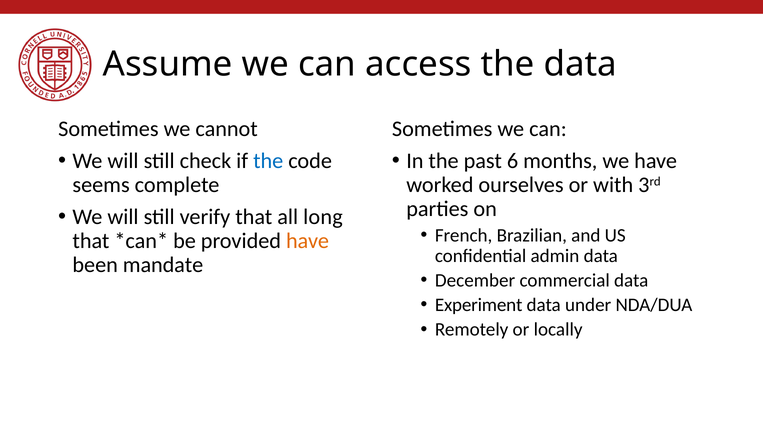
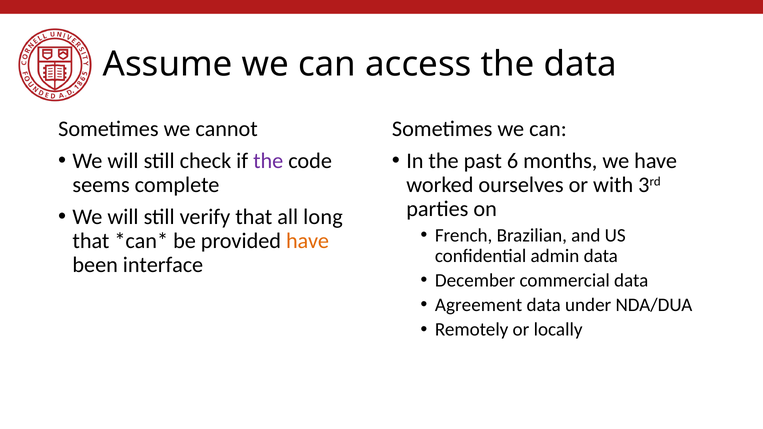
the colour: blue -> purple (268, 161)
mandate: mandate -> interface (163, 265)
Experiment: Experiment -> Agreement (479, 305)
